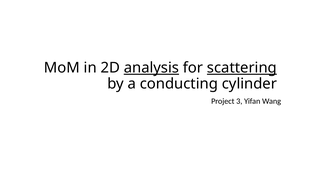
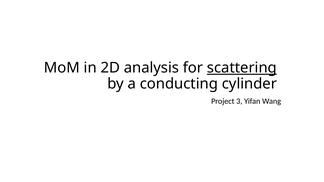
analysis underline: present -> none (151, 68)
